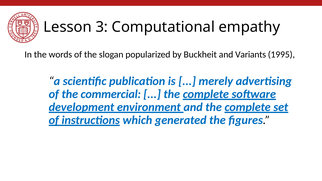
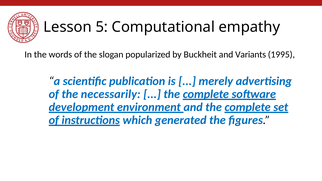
3: 3 -> 5 (102, 27)
commercial: commercial -> necessarily (111, 94)
